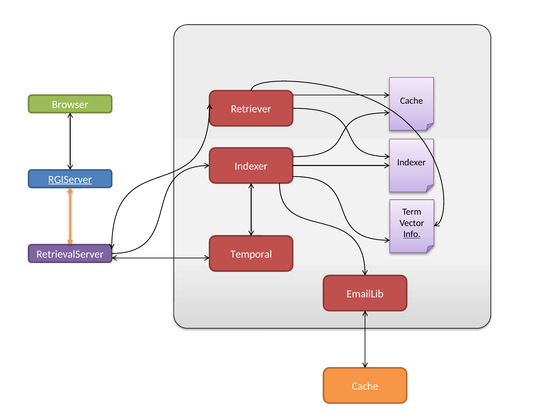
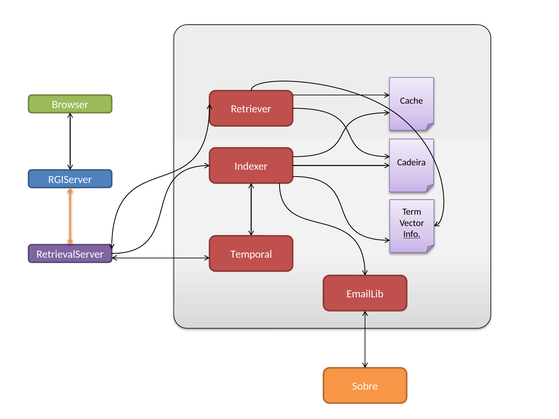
Indexer: Indexer -> Cadeira (411, 163)
RGIServer underline: present -> none (70, 180)
Cache: Cache -> Sobre (365, 386)
